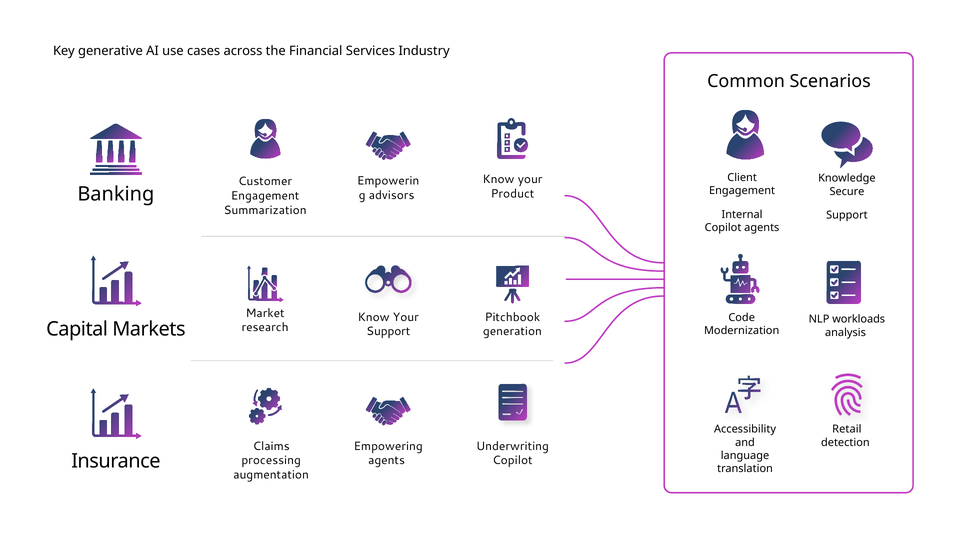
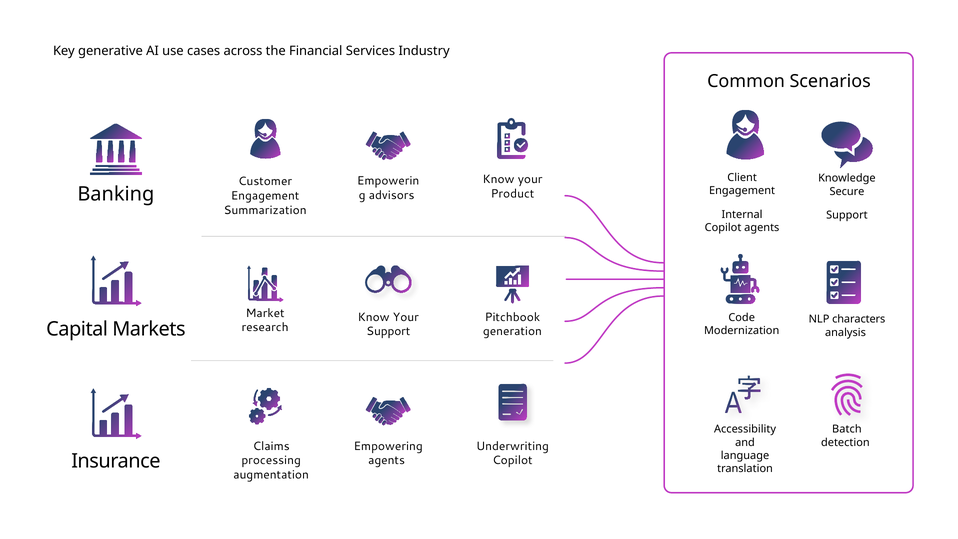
workloads: workloads -> characters (859, 319)
Retail: Retail -> Batch (847, 429)
